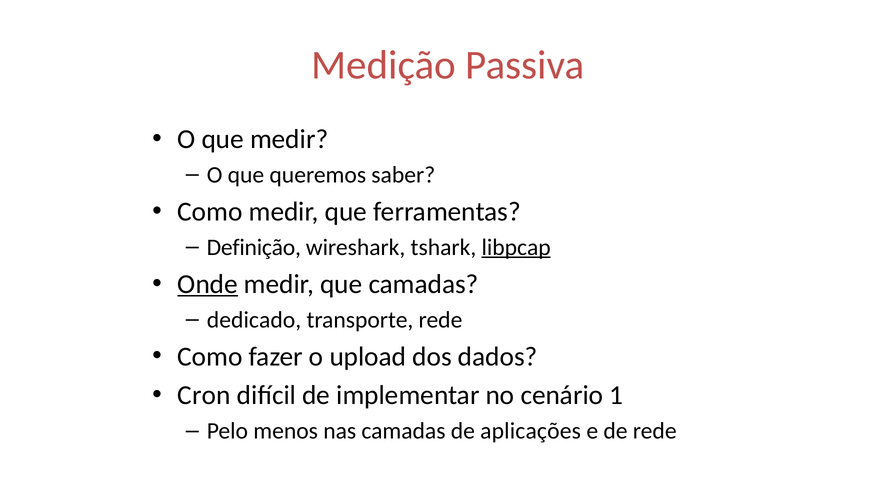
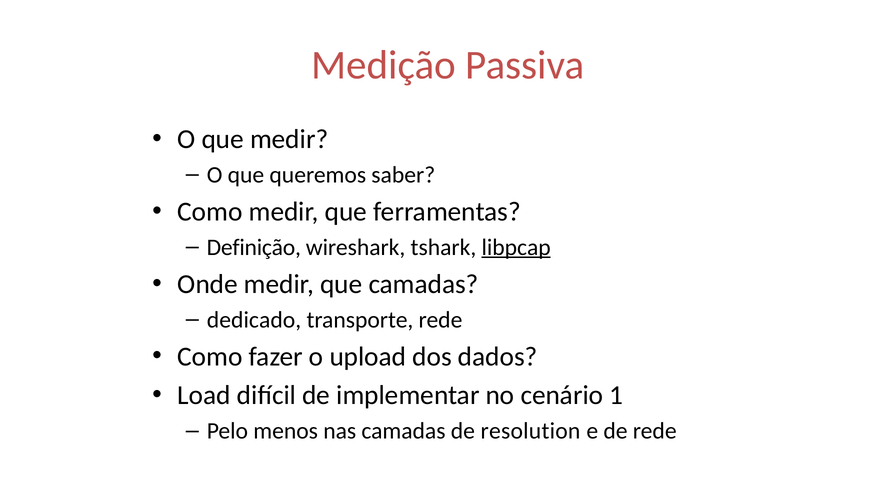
Onde underline: present -> none (208, 284)
Cron: Cron -> Load (204, 395)
aplicações: aplicações -> resolution (530, 431)
